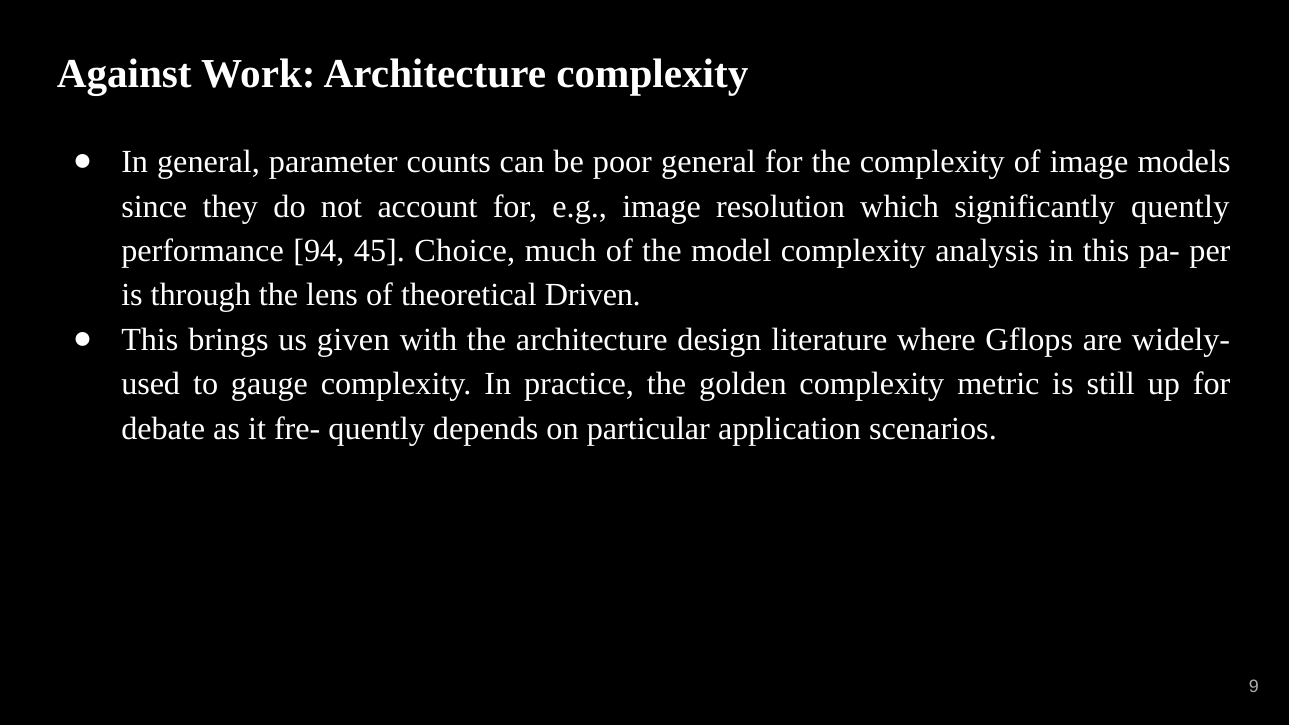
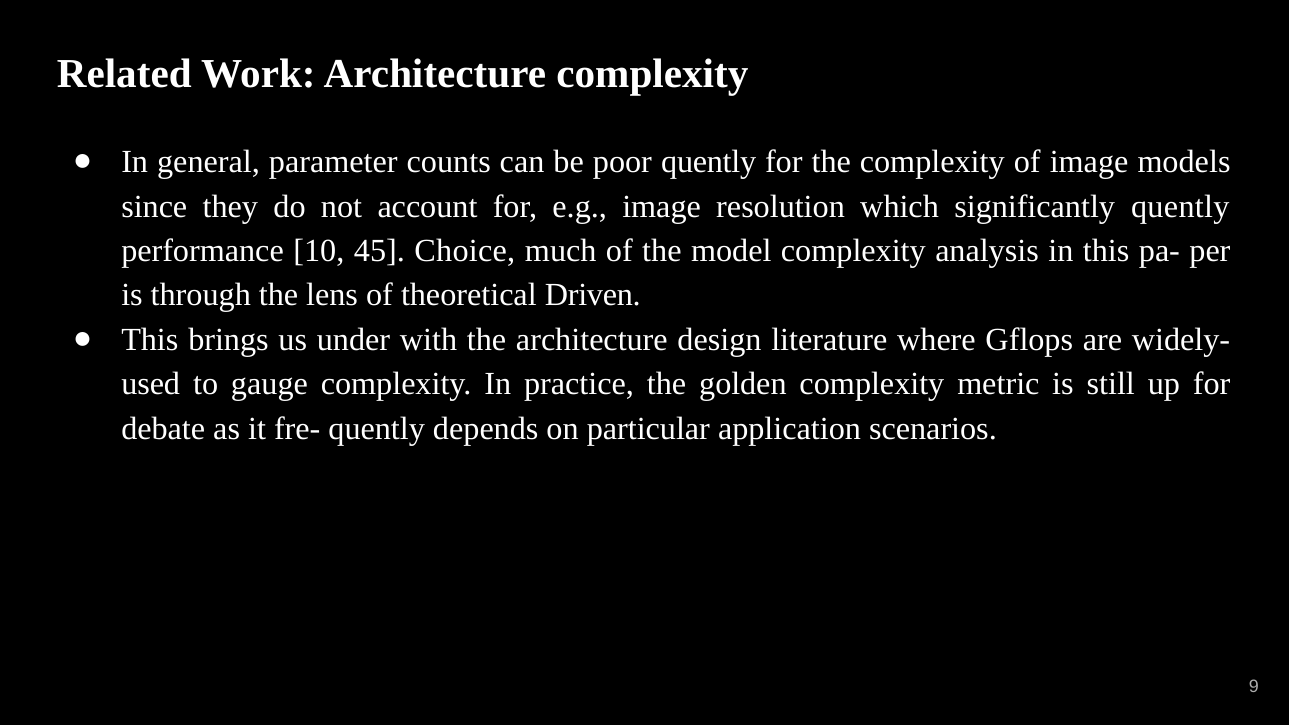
Against: Against -> Related (124, 74)
poor general: general -> quently (709, 162)
94: 94 -> 10 (319, 251)
given: given -> under (353, 340)
